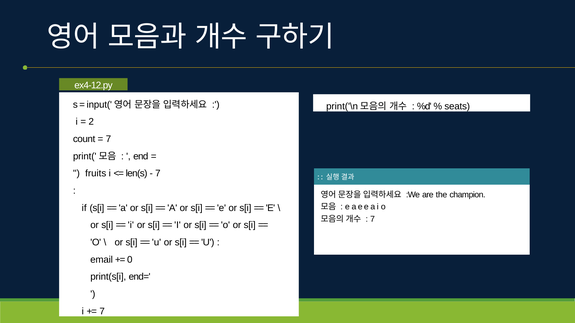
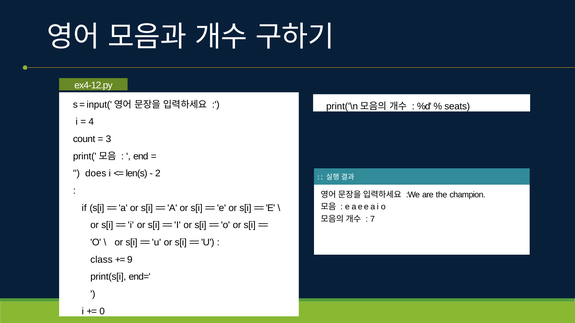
2: 2 -> 4 (91, 122)
7: 7 -> 3 (108, 139)
fruits: fruits -> does (96, 174)
7: 7 -> 2 (158, 174)
email: email -> class (101, 260)
0: 0 -> 9 (130, 260)
7: 7 -> 0 (102, 312)
